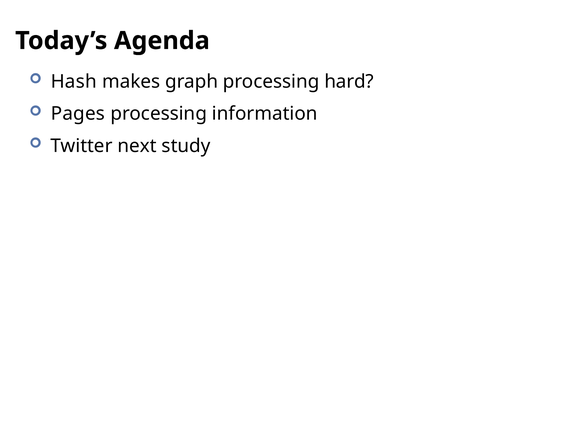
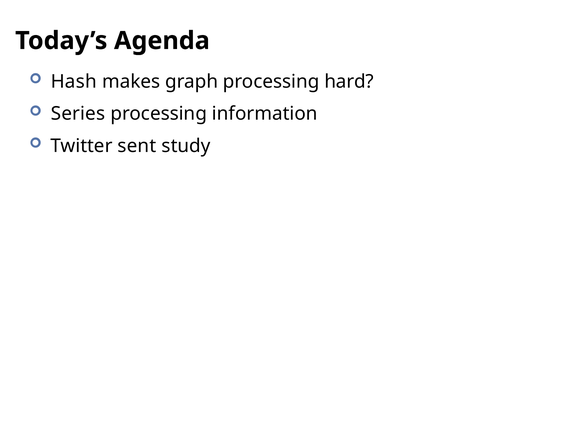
Pages: Pages -> Series (78, 114)
next: next -> sent (137, 146)
